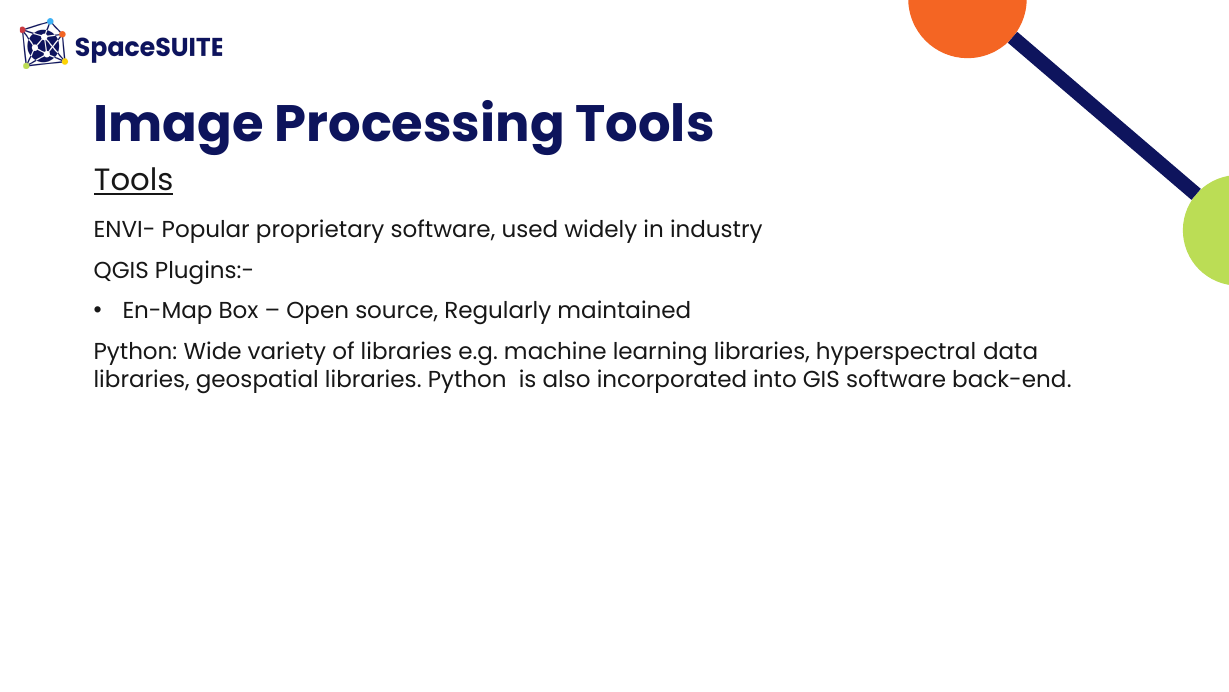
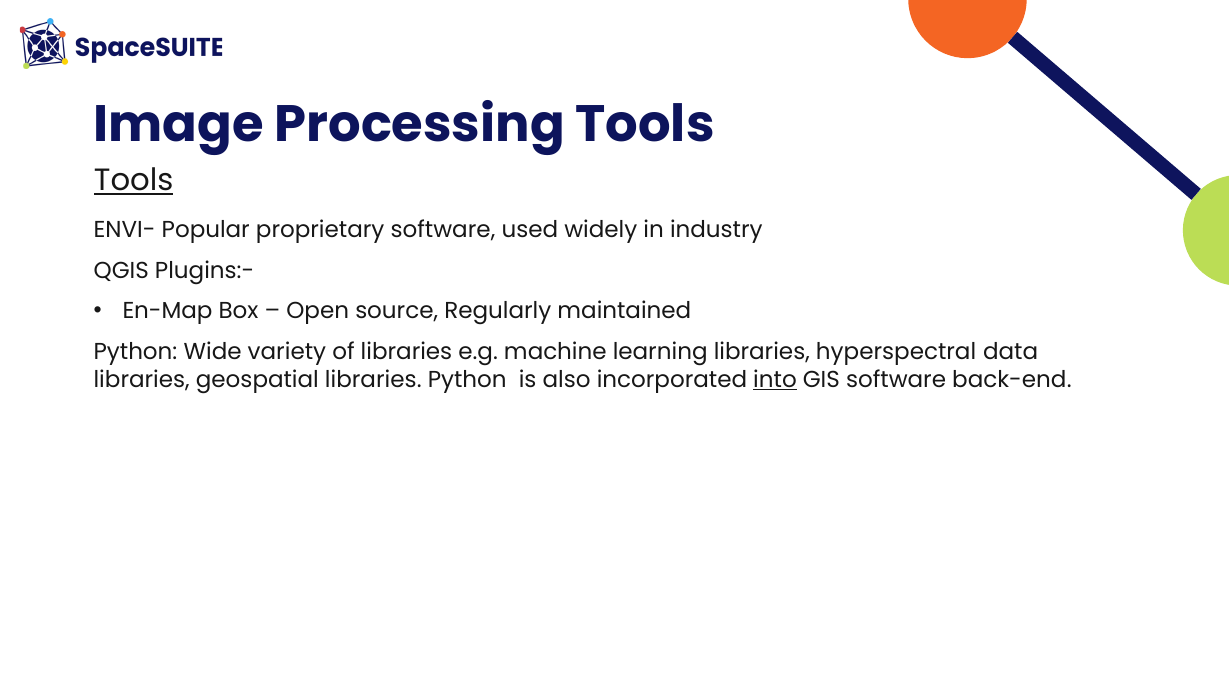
into underline: none -> present (775, 379)
